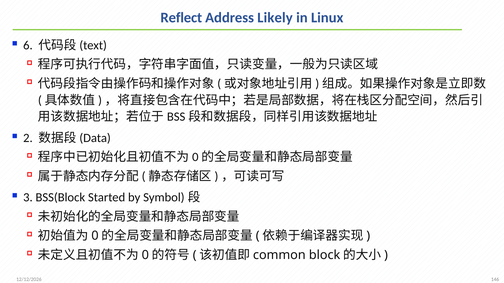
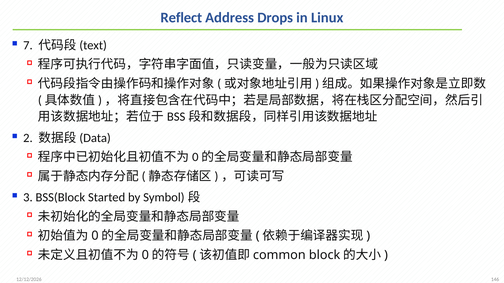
Likely: Likely -> Drops (275, 18)
6: 6 -> 7 (28, 45)
